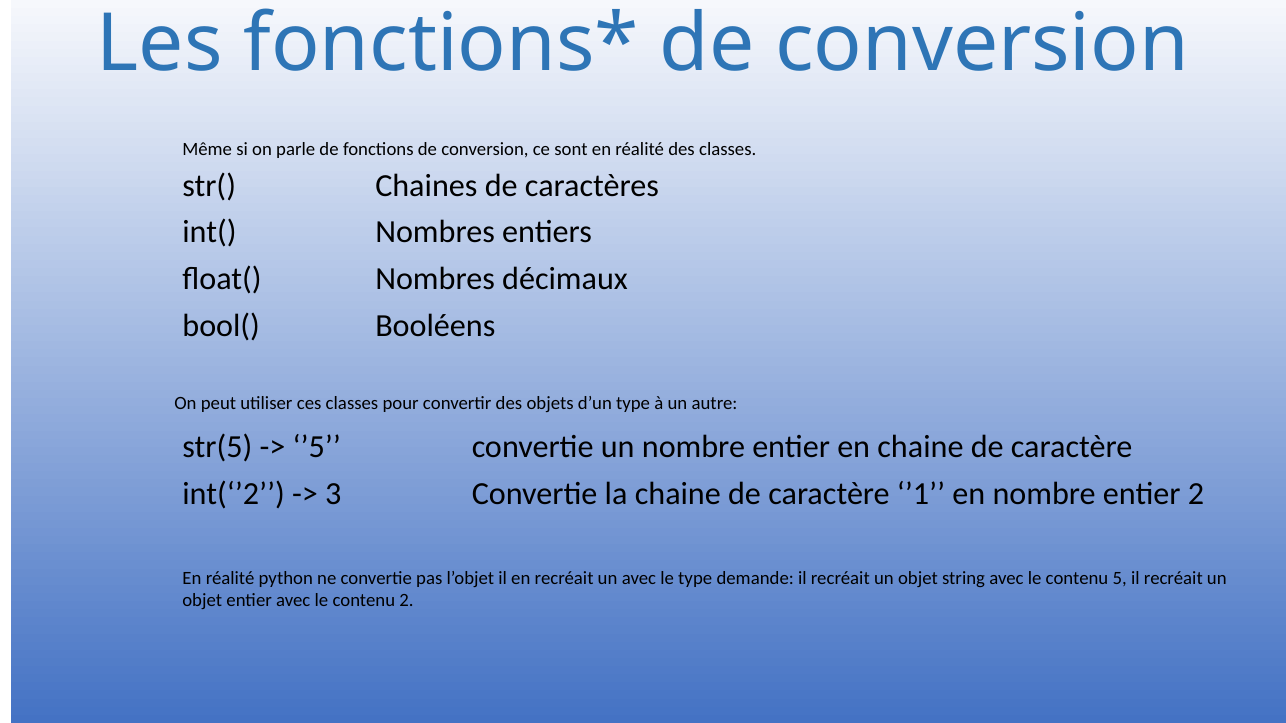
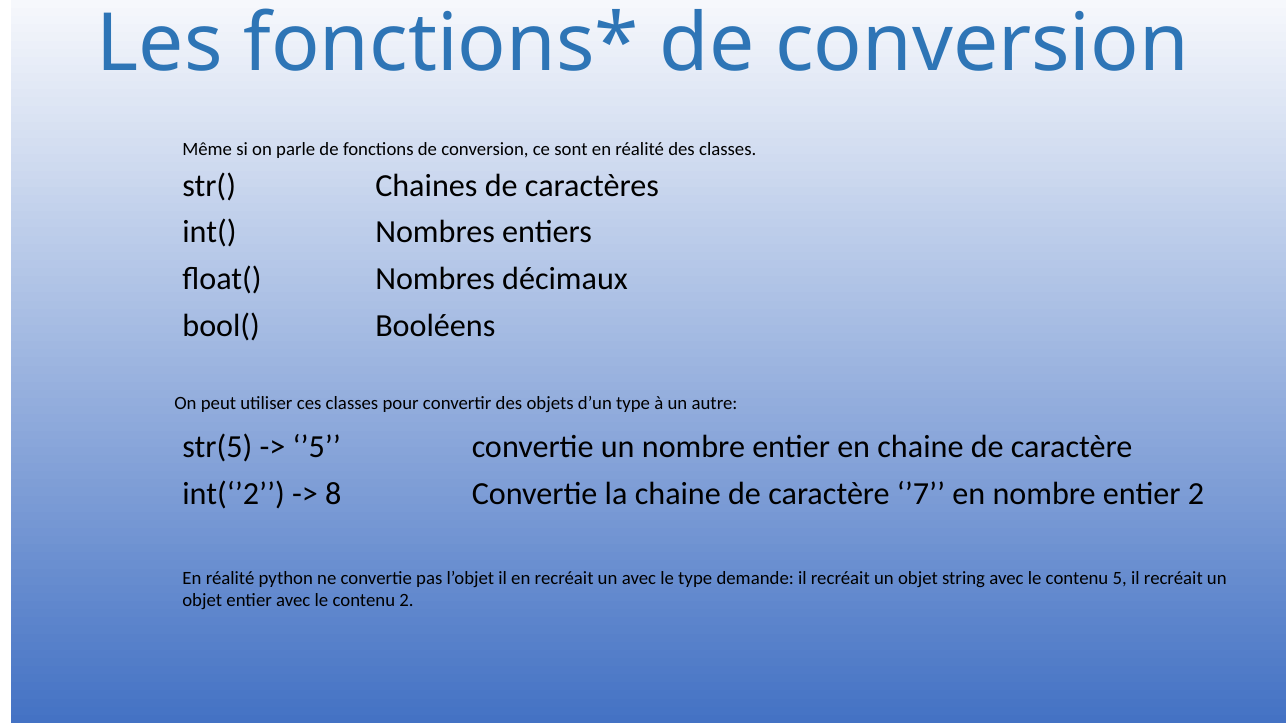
3: 3 -> 8 (333, 494)
’1: ’1 -> ’7 (921, 494)
